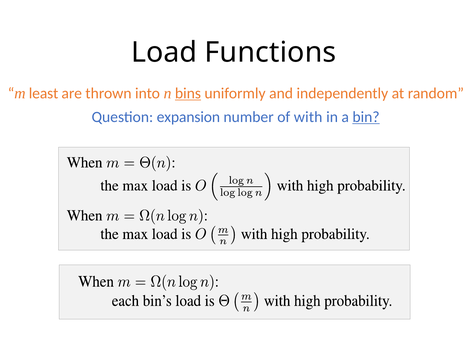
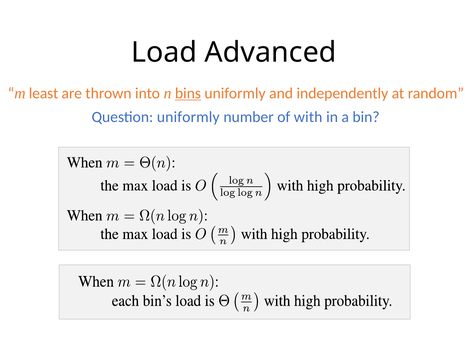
Functions: Functions -> Advanced (270, 52)
Question expansion: expansion -> uniformly (188, 117)
bin underline: present -> none (366, 117)
